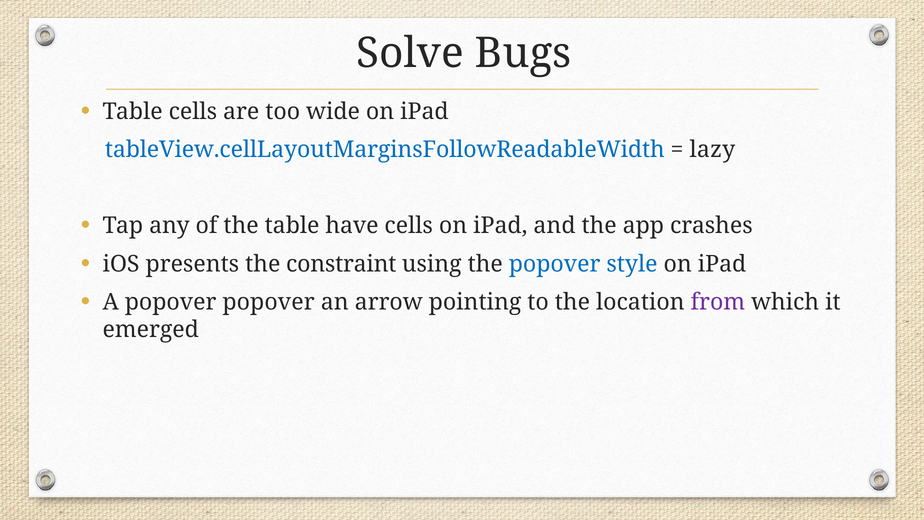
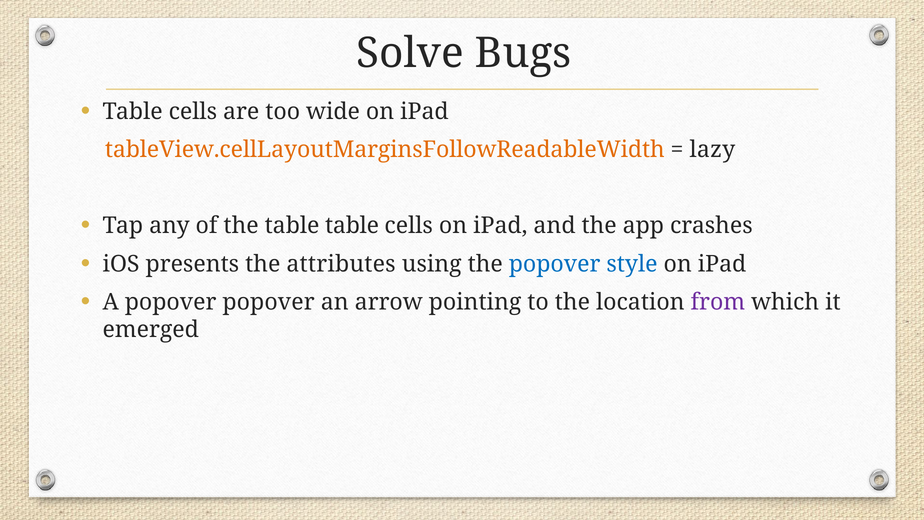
tableView.cellLayoutMarginsFollowReadableWidth colour: blue -> orange (385, 150)
table have: have -> table (352, 226)
constraint: constraint -> attributes (341, 264)
